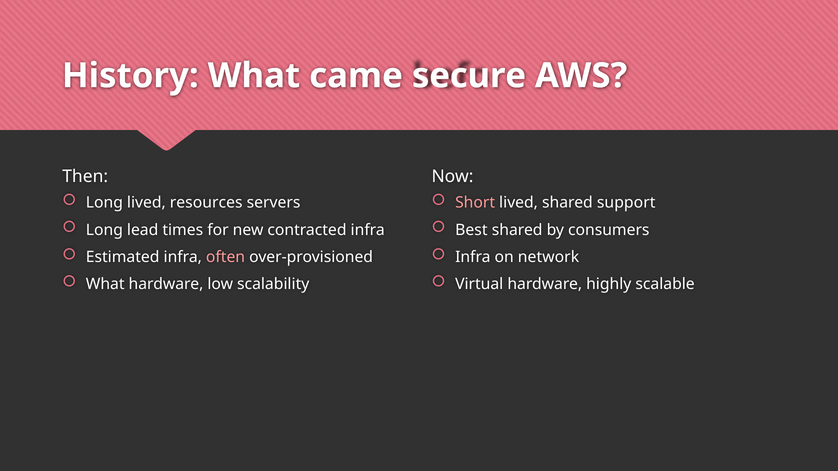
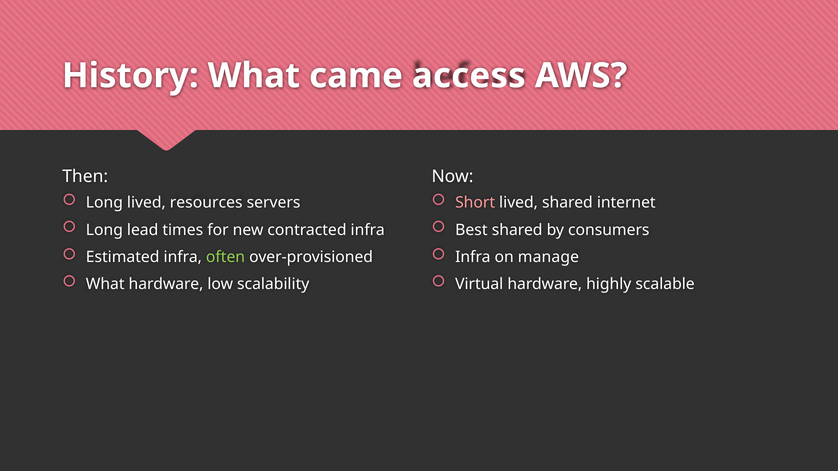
secure: secure -> access (469, 76)
support: support -> internet (626, 203)
often colour: pink -> light green (226, 257)
network: network -> manage (548, 257)
